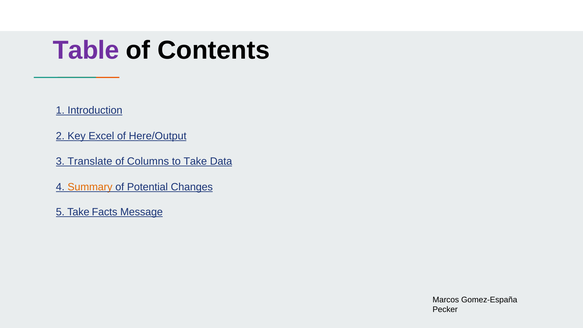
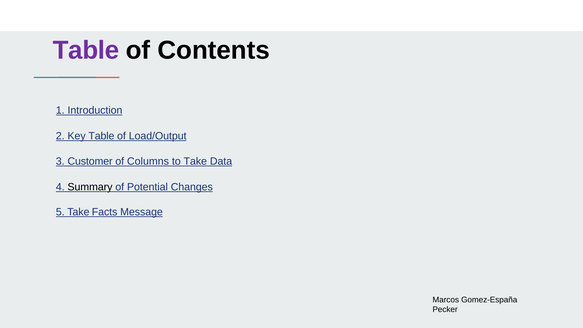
Key Excel: Excel -> Table (101, 136)
Here/Output: Here/Output -> Load/Output (158, 136)
Translate: Translate -> Customer (90, 161)
Summary colour: orange -> black (90, 187)
